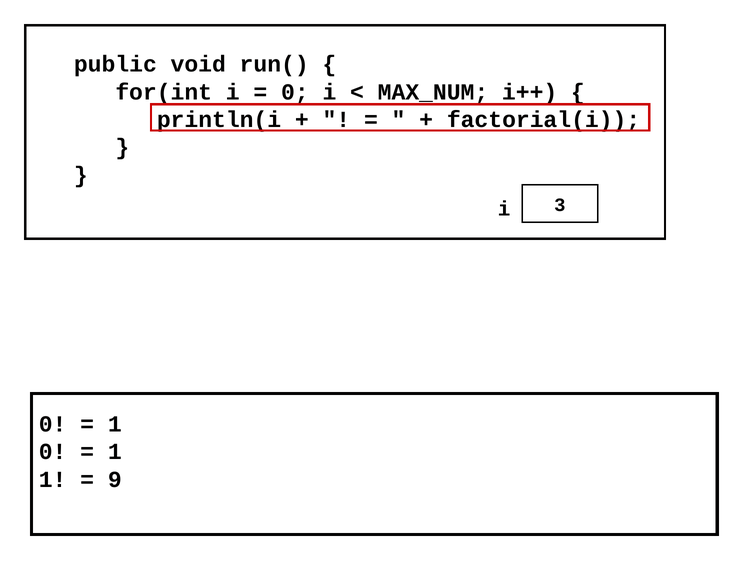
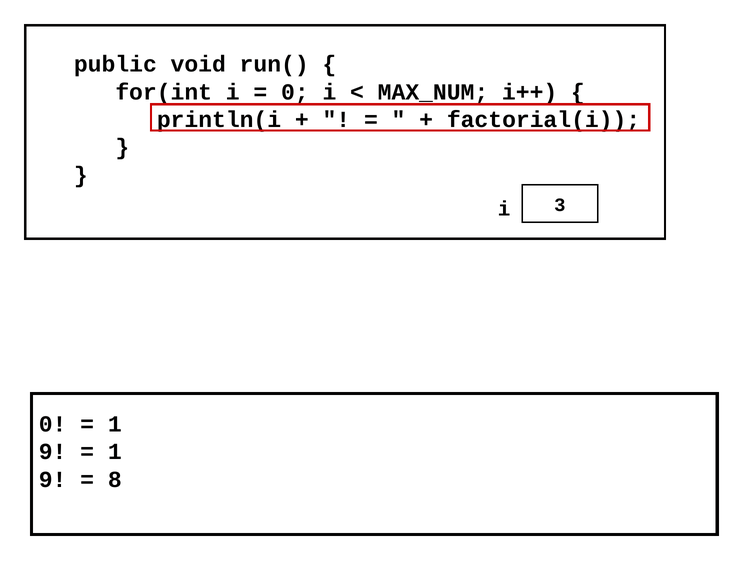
0: 0 -> 9 (53, 452)
1: 1 -> 9 (53, 480)
9: 9 -> 8 (115, 480)
